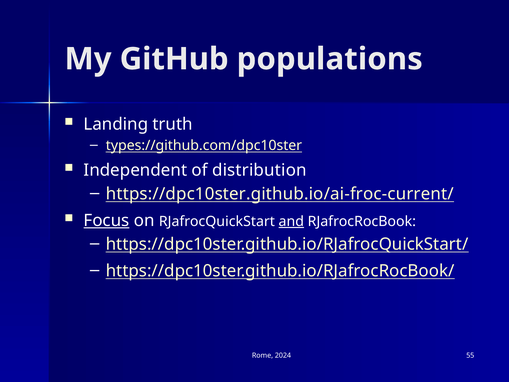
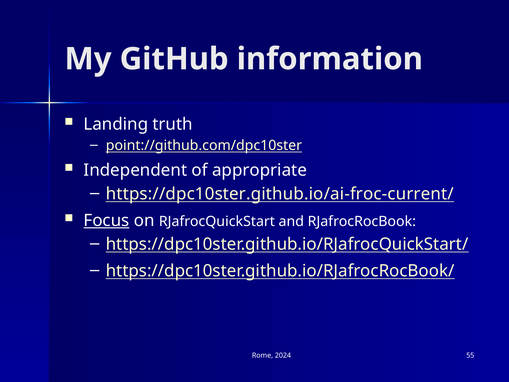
populations: populations -> information (330, 59)
types://github.com/dpc10ster: types://github.com/dpc10ster -> point://github.com/dpc10ster (204, 145)
distribution: distribution -> appropriate (259, 170)
and underline: present -> none (291, 221)
